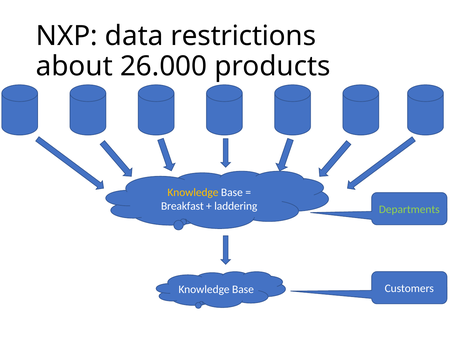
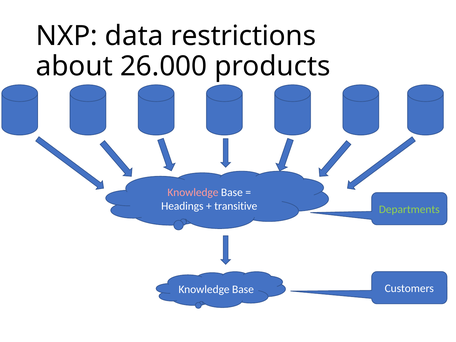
Knowledge colour: yellow -> pink (193, 192)
Breakfast: Breakfast -> Headings (182, 206)
laddering: laddering -> transitive (236, 206)
